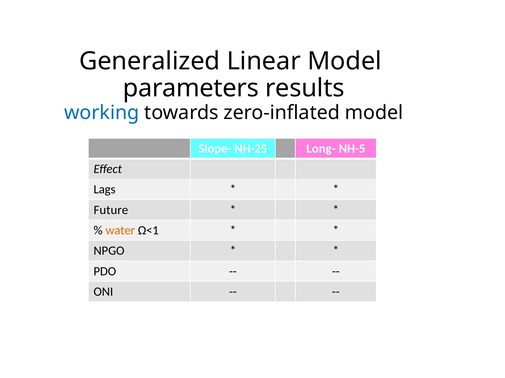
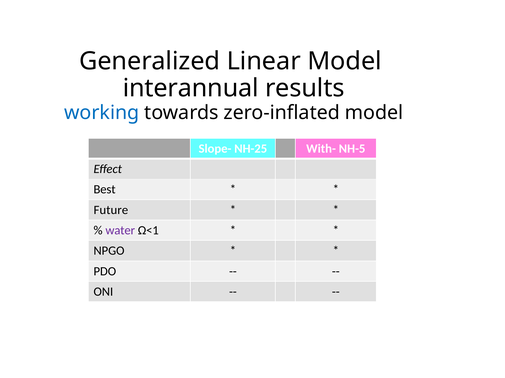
parameters: parameters -> interannual (191, 88)
Long-: Long- -> With- (321, 149)
Lags: Lags -> Best (105, 190)
water colour: orange -> purple (120, 231)
